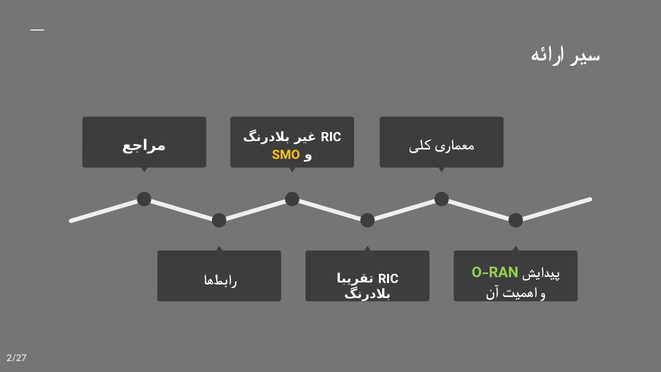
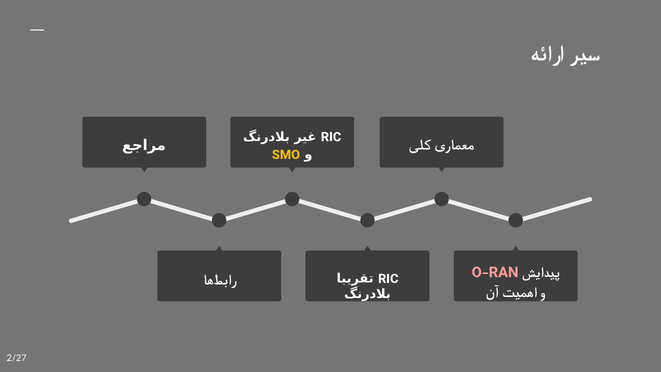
O-RAN colour: light green -> pink (495, 272)
